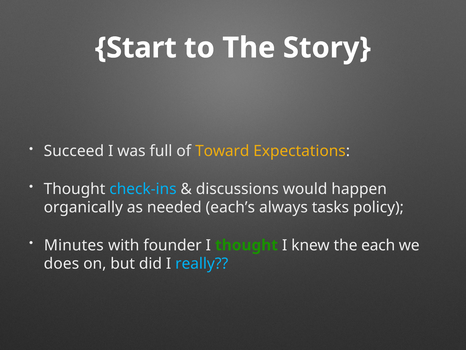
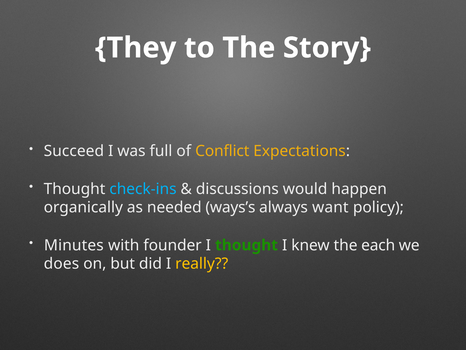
Start: Start -> They (136, 48)
Toward: Toward -> Conflict (222, 151)
each’s: each’s -> ways’s (230, 207)
tasks: tasks -> want (330, 207)
really colour: light blue -> yellow (202, 263)
